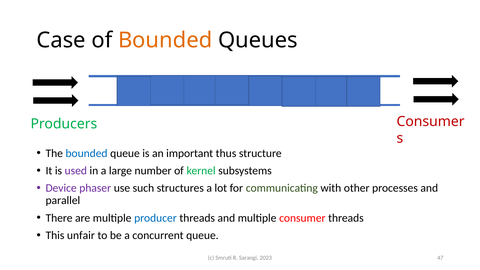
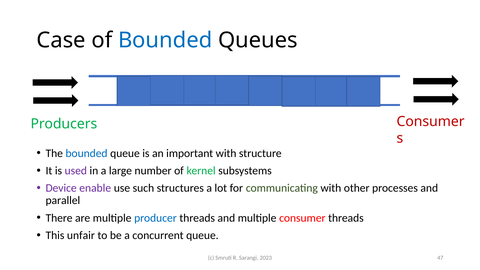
Bounded colour: orange -> blue (165, 40)
important thus: thus -> with (226, 153)
phaser: phaser -> enable (95, 188)
